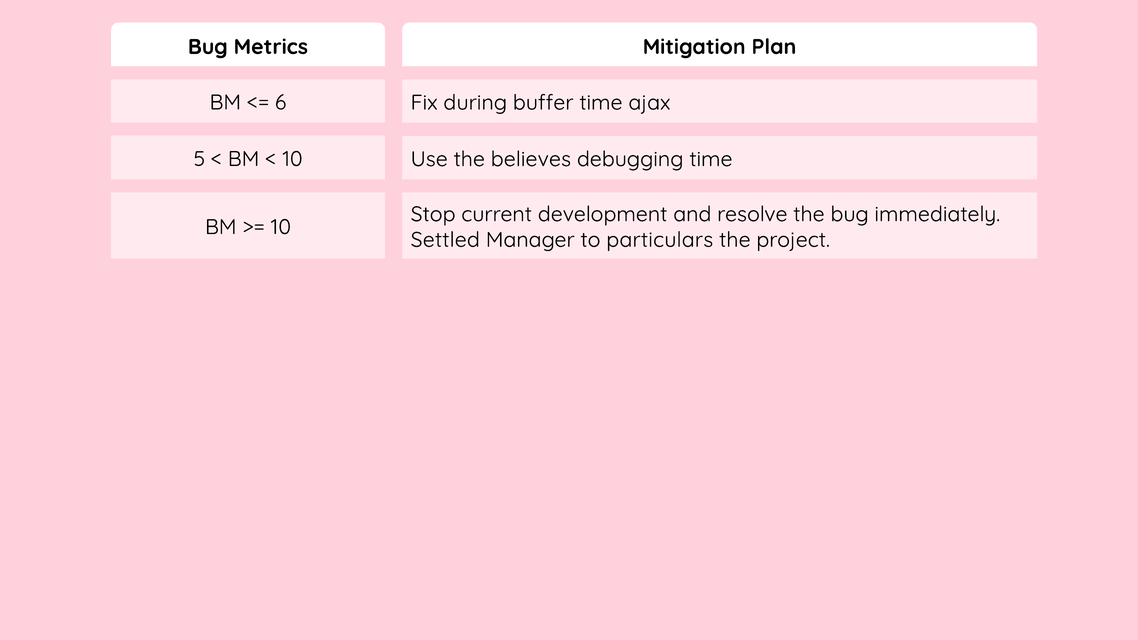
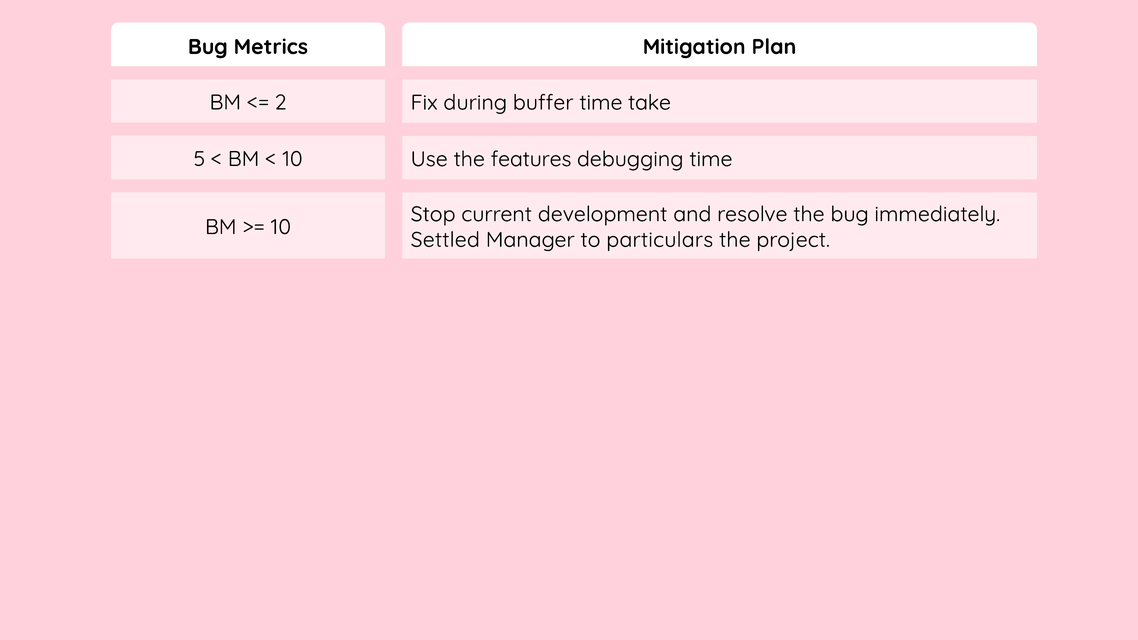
6: 6 -> 2 (281, 102)
ajax: ajax -> take (650, 103)
believes: believes -> features (531, 159)
